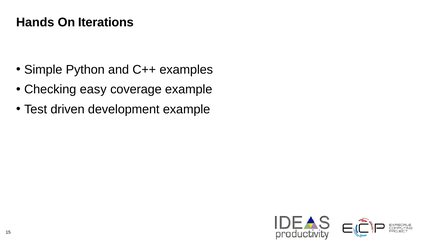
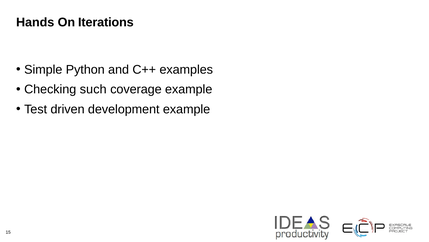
easy: easy -> such (93, 89)
